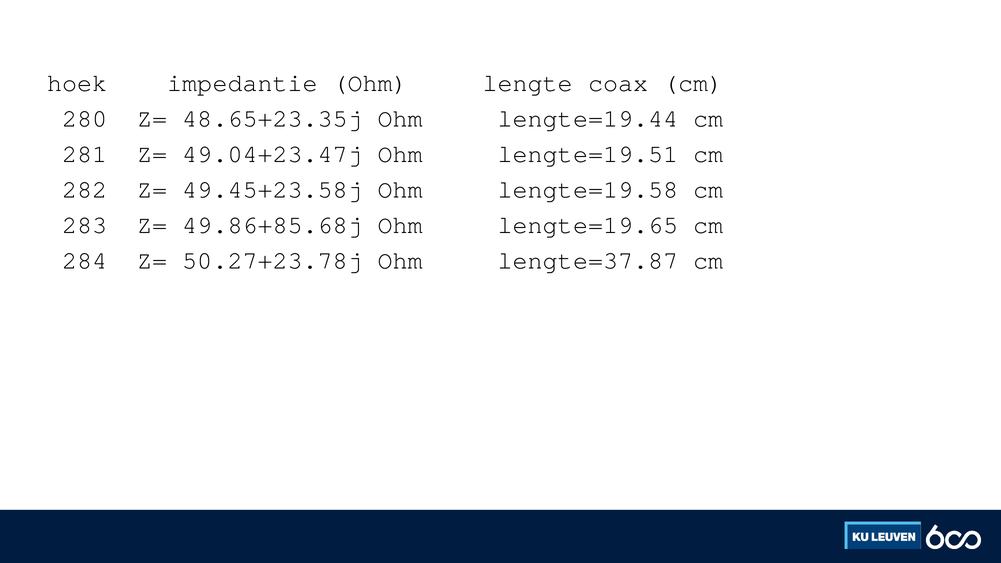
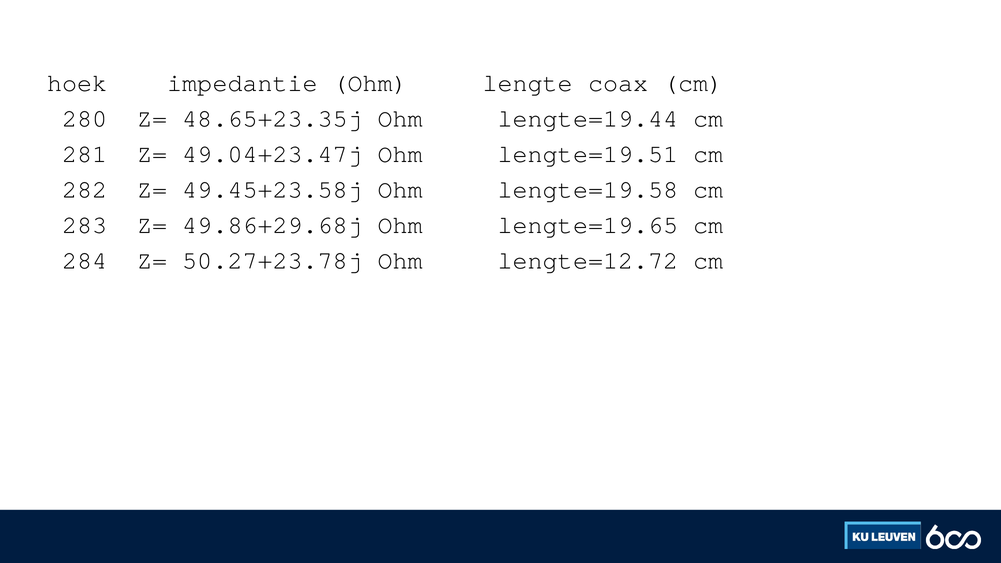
49.86+85.68j: 49.86+85.68j -> 49.86+29.68j (273, 225)
lengte=37.87: lengte=37.87 -> lengte=12.72 (588, 260)
